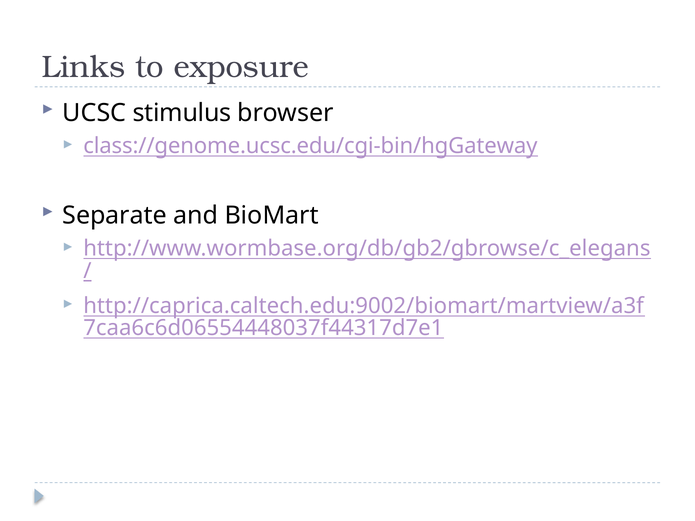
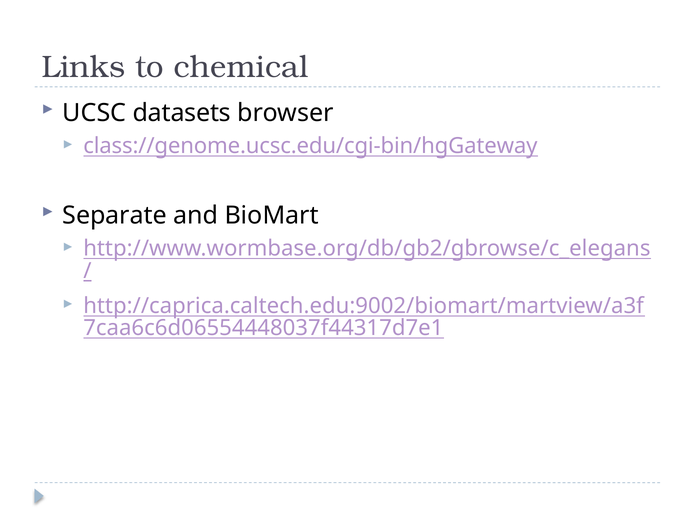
exposure: exposure -> chemical (241, 67)
stimulus: stimulus -> datasets (182, 113)
